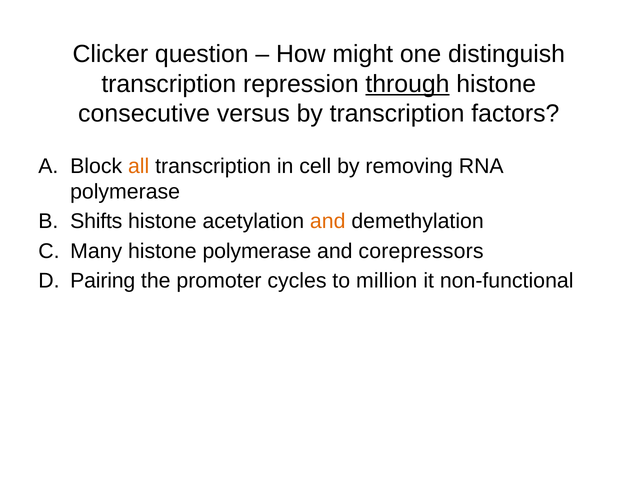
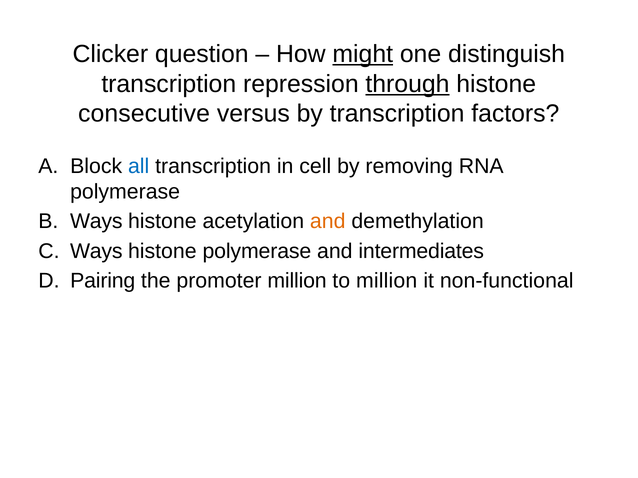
might underline: none -> present (363, 54)
all colour: orange -> blue (139, 166)
Shifts: Shifts -> Ways (96, 222)
Many: Many -> Ways (96, 251)
corepressors: corepressors -> intermediates (421, 251)
promoter cycles: cycles -> million (297, 281)
